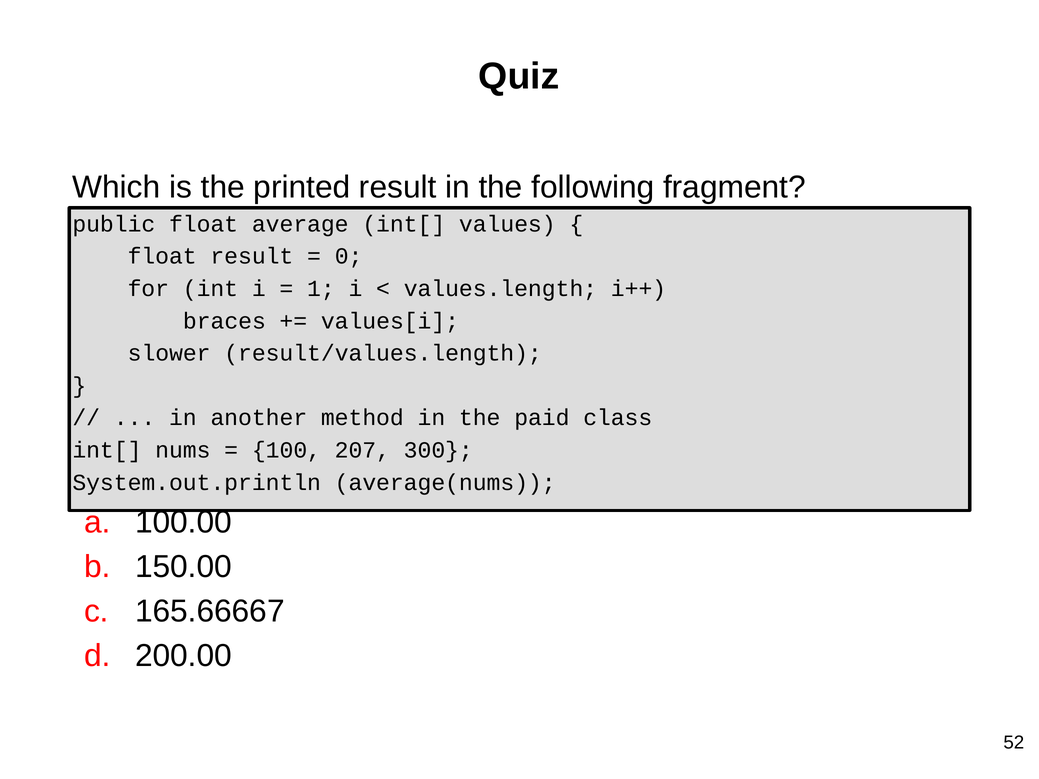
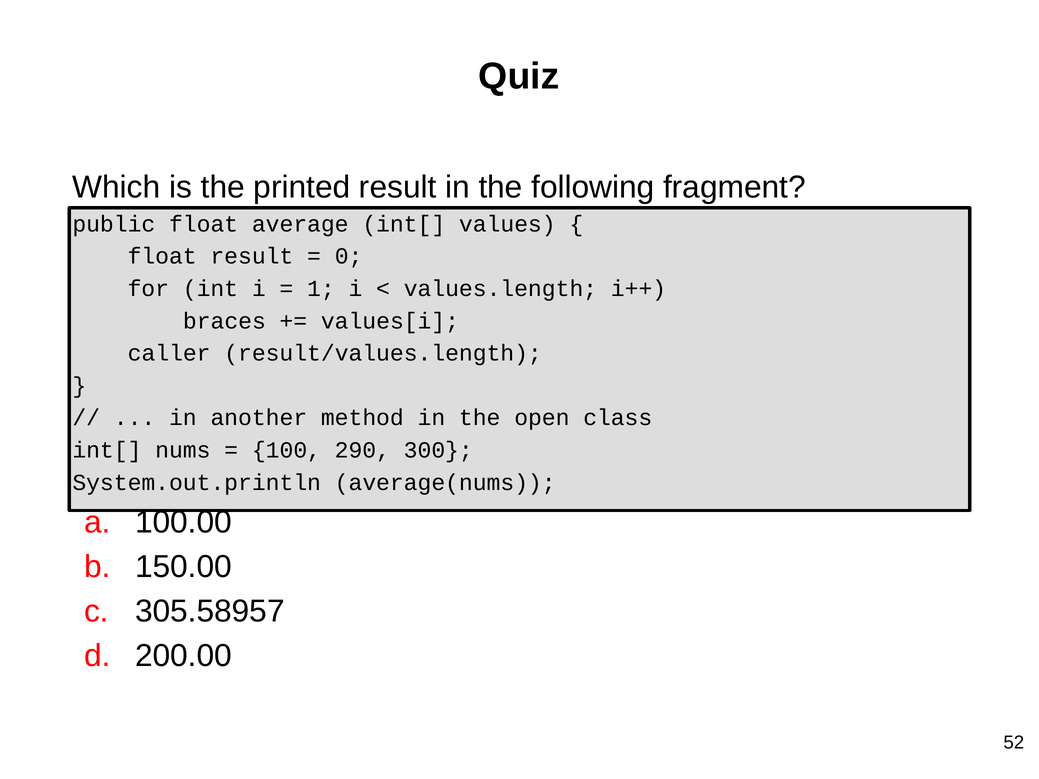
slower: slower -> caller (169, 353)
paid: paid -> open (542, 418)
207: 207 -> 290 (362, 450)
165.66667: 165.66667 -> 305.58957 (210, 611)
